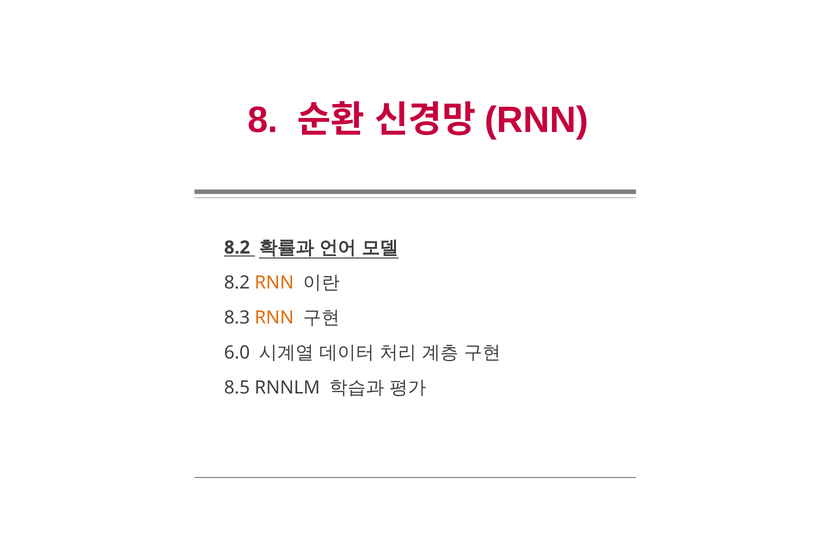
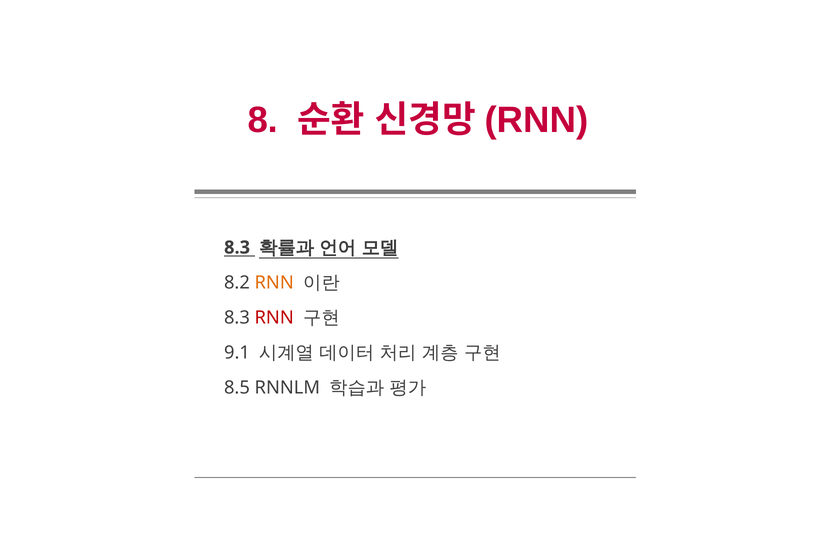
8.2: 8.2 -> 8.3 (237, 247)
RNN colour: orange -> red (274, 317)
6.0: 6.0 -> 9.1 (237, 353)
